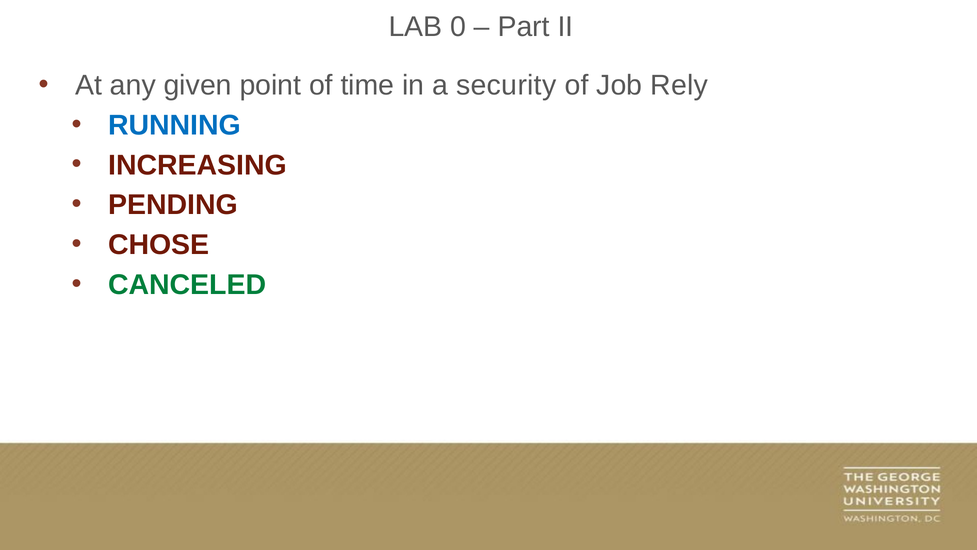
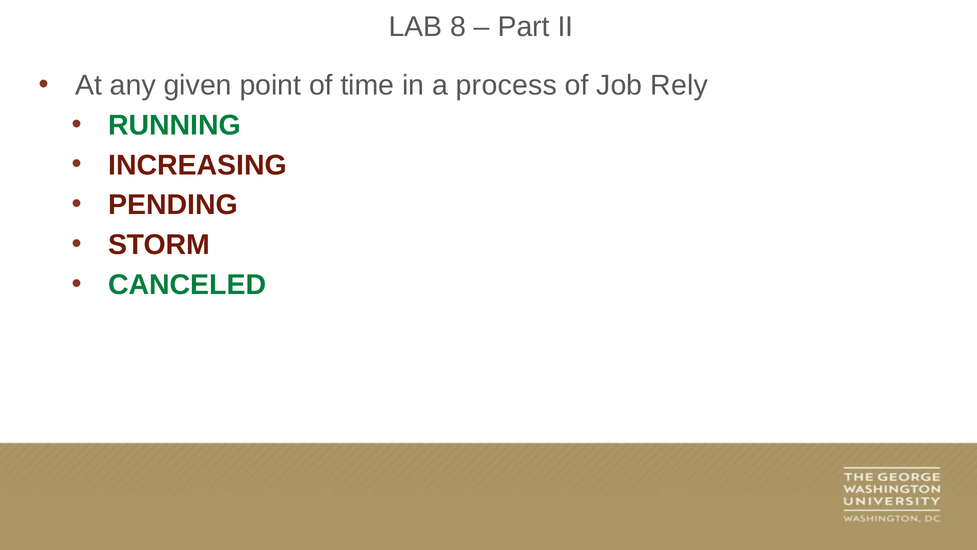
0: 0 -> 8 (458, 27)
security: security -> process (506, 85)
RUNNING colour: blue -> green (175, 125)
CHOSE: CHOSE -> STORM (159, 245)
